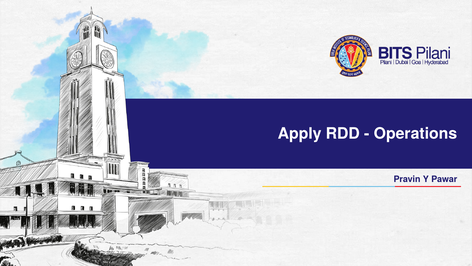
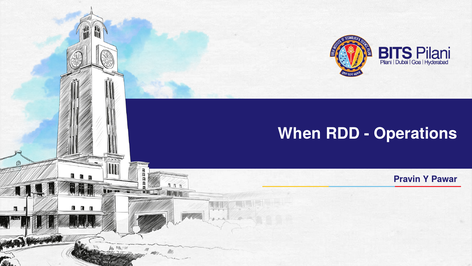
Apply: Apply -> When (300, 133)
